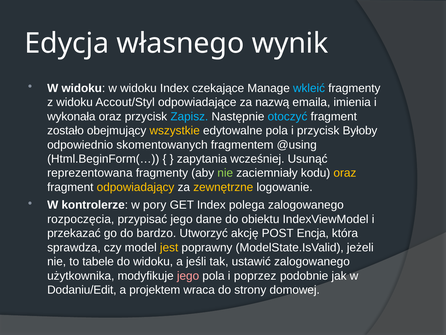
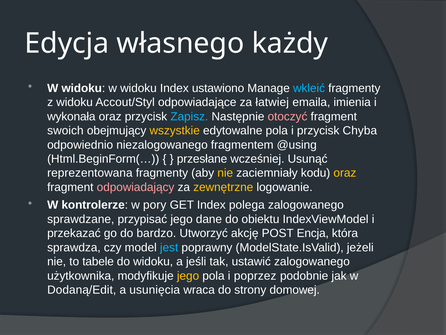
wynik: wynik -> każdy (290, 43)
czekające: czekające -> ustawiono (218, 88)
nazwą: nazwą -> łatwiej (272, 102)
otoczyć colour: light blue -> pink (288, 116)
zostało: zostało -> swoich (65, 130)
Byłoby: Byłoby -> Chyba (360, 130)
skomentowanych: skomentowanych -> niezalogowanego (162, 145)
zapytania: zapytania -> przesłane (202, 159)
nie colour: light green -> yellow (225, 173)
odpowiadający colour: yellow -> pink (136, 187)
rozpoczęcia: rozpoczęcia -> sprawdzane (81, 219)
jest colour: yellow -> light blue (169, 247)
jego colour: pink -> yellow (188, 275)
Dodaniu/Edit: Dodaniu/Edit -> Dodaną/Edit (82, 289)
projektem: projektem -> usunięcia (155, 289)
